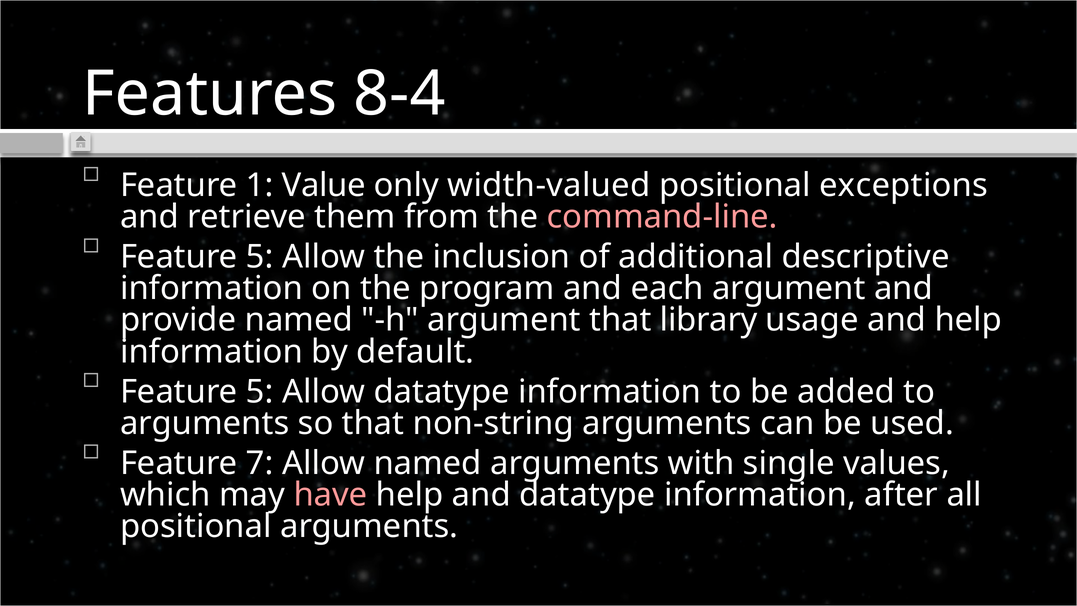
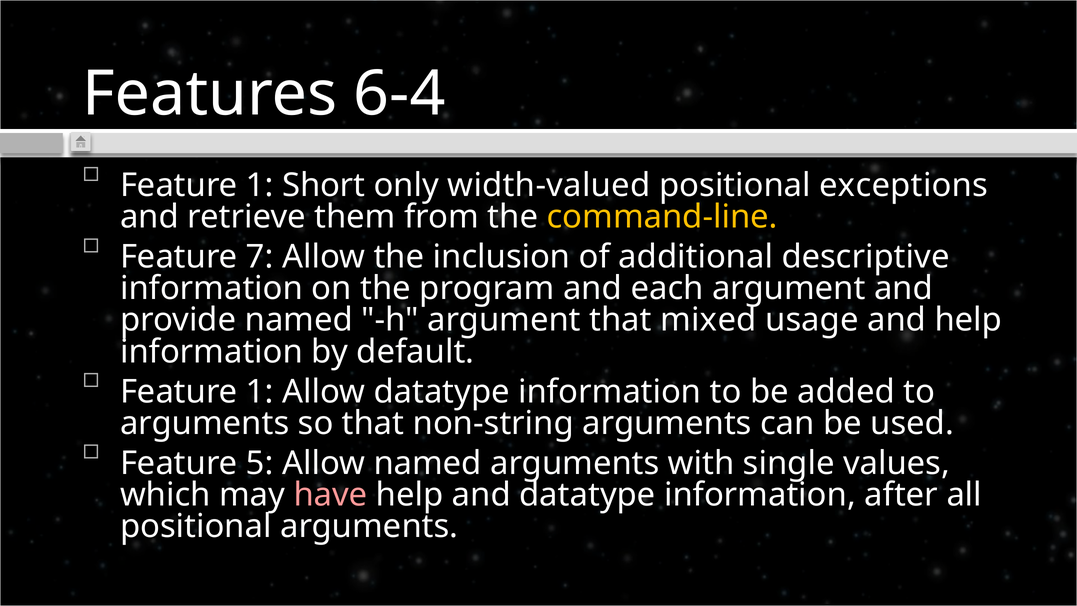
8-4: 8-4 -> 6-4 (400, 94)
Value: Value -> Short (324, 185)
command-line colour: pink -> yellow (662, 217)
5: 5 -> 7 (260, 257)
library: library -> mixed (708, 320)
5: 5 -> 1 (260, 392)
7: 7 -> 5 (260, 463)
